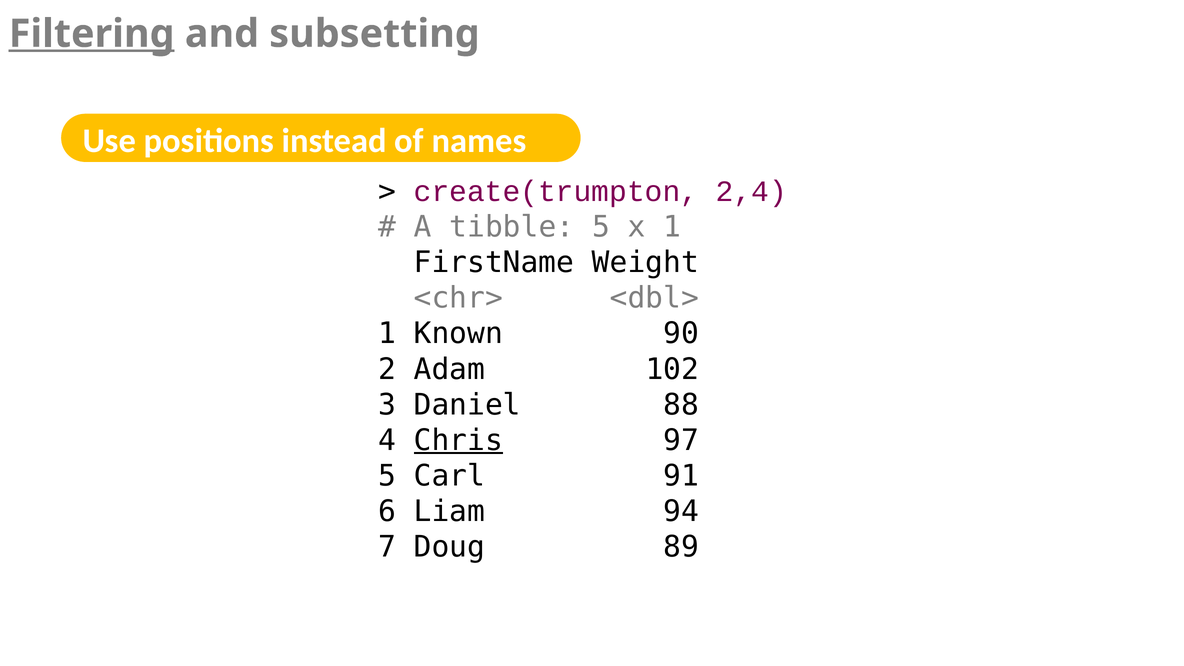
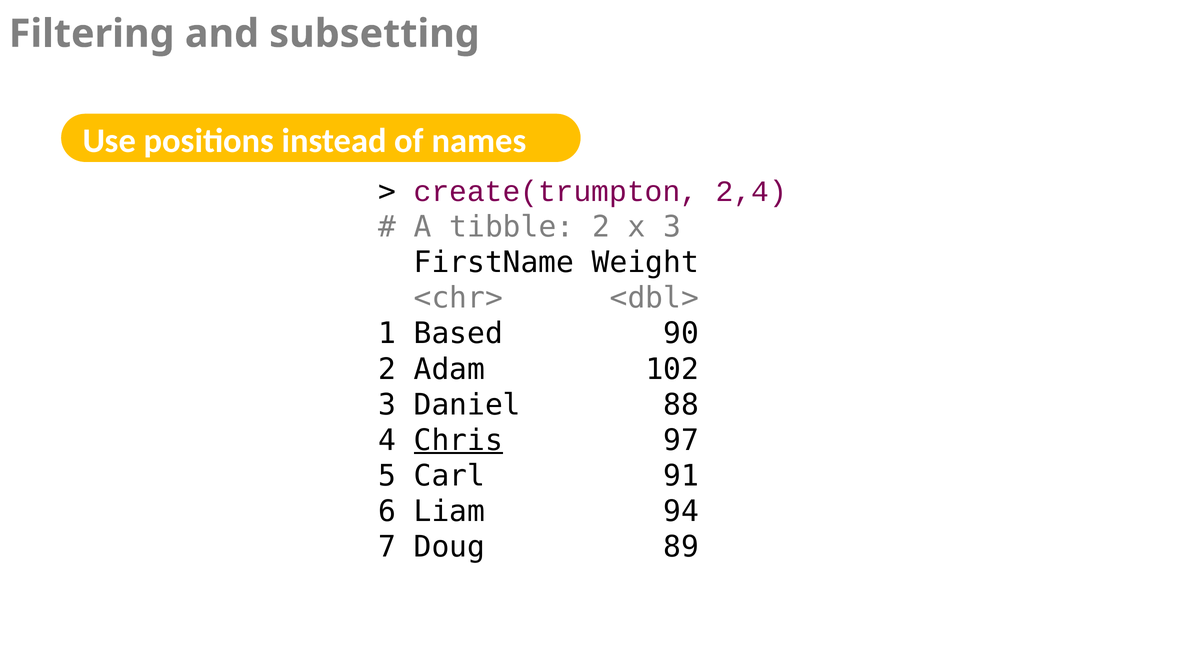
Filtering underline: present -> none (92, 34)
tibble 5: 5 -> 2 (601, 227)
x 1: 1 -> 3 (672, 227)
Known: Known -> Based (458, 334)
